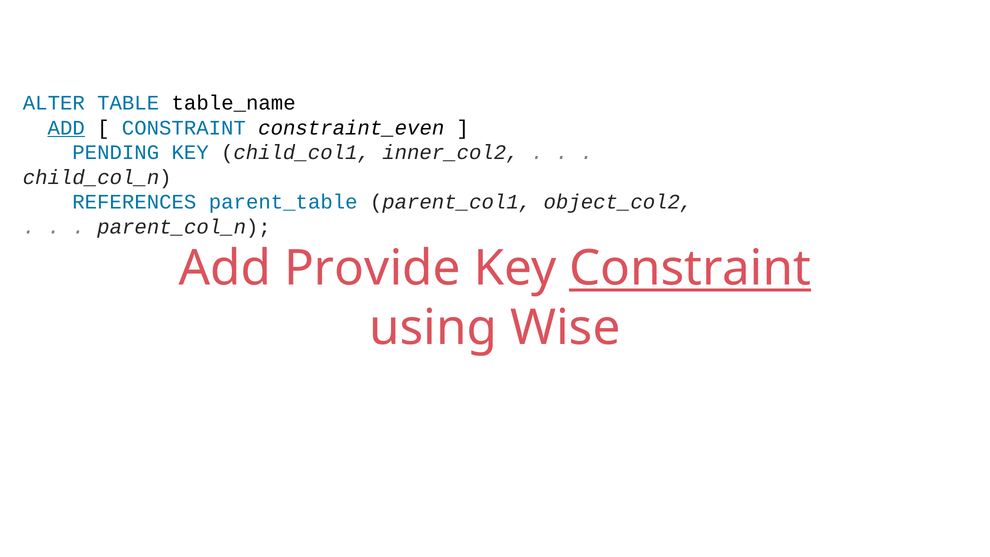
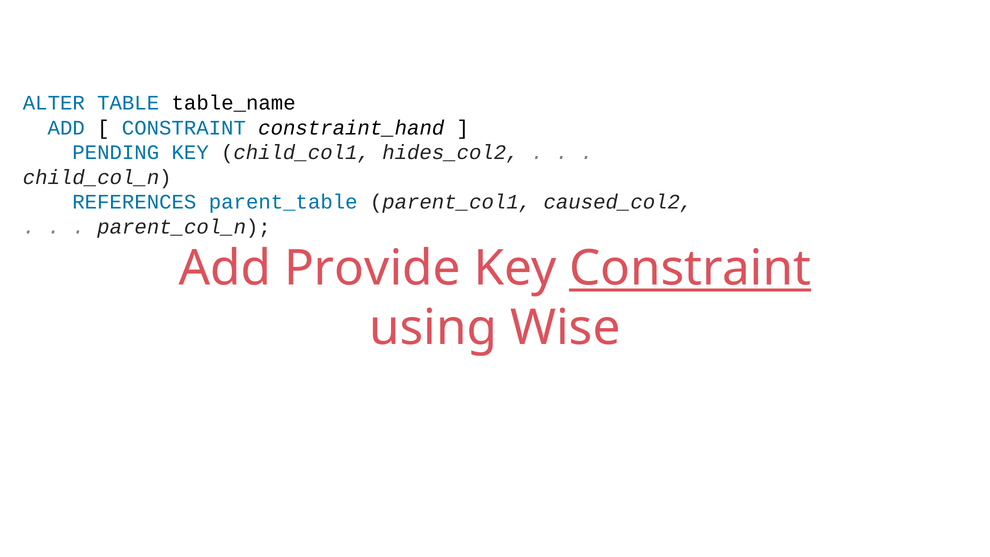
ADD underline: present -> none (66, 128)
constraint_even: constraint_even -> constraint_hand (351, 128)
inner_col2: inner_col2 -> hides_col2 (450, 152)
object_col2: object_col2 -> caused_col2 (618, 202)
